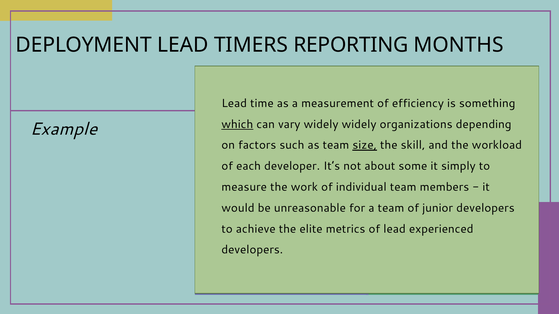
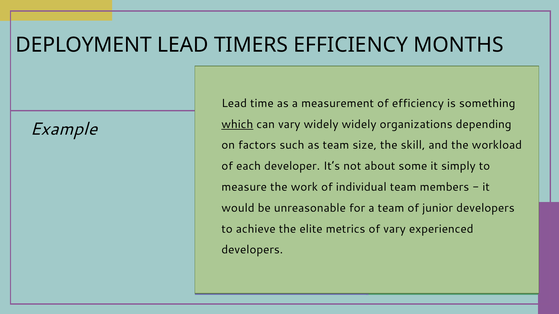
TIMERS REPORTING: REPORTING -> EFFICIENCY (351, 45)
size underline: present -> none (365, 145)
of lead: lead -> vary (394, 229)
